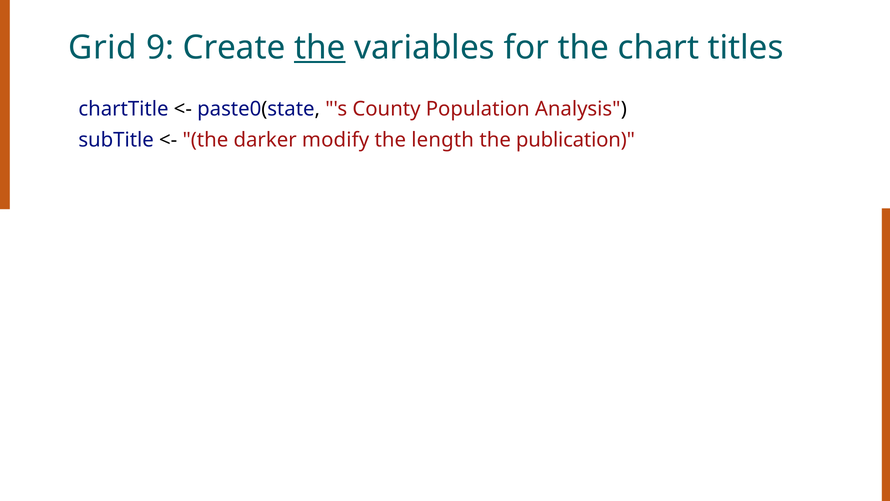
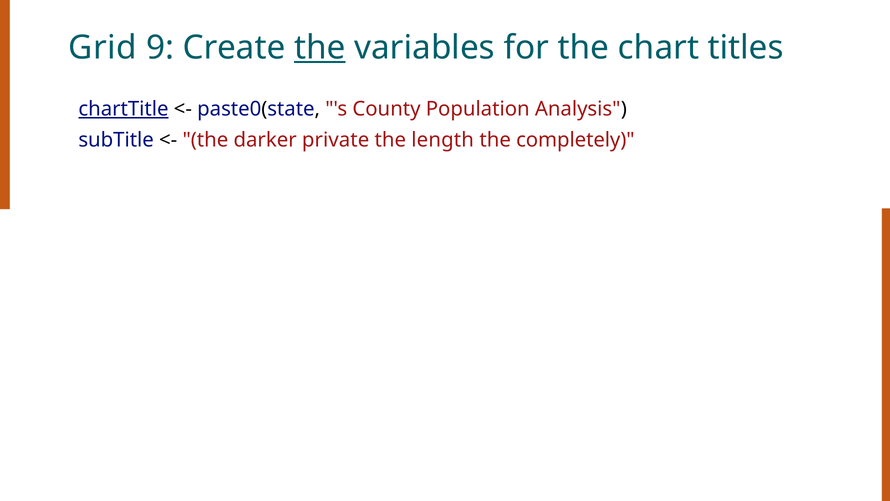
chartTitle underline: none -> present (123, 109)
modify: modify -> private (336, 140)
publication: publication -> completely (575, 140)
